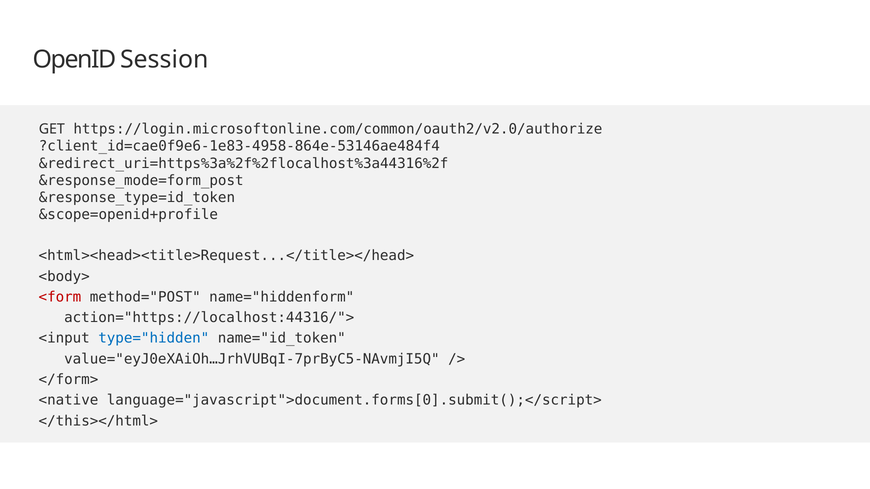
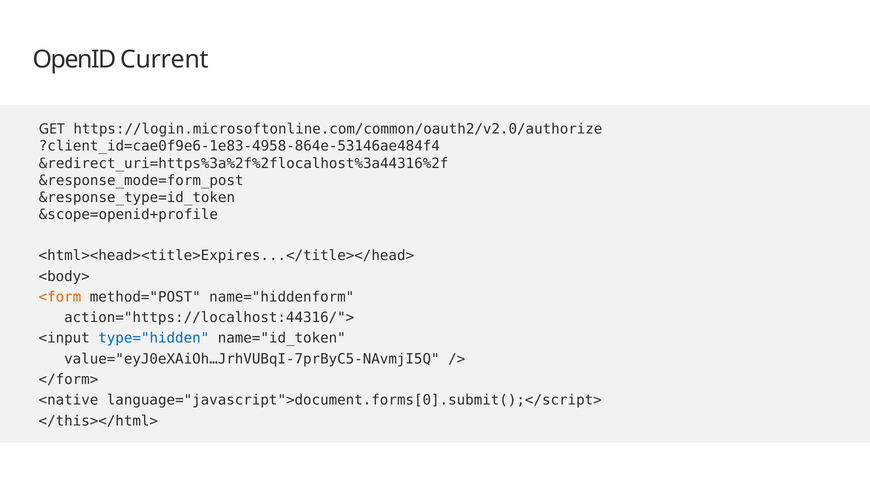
Session: Session -> Current (164, 60)
<html><head><title>Request...</title></head>: <html><head><title>Request...</title></head> -> <html><head><title>Expires...</title></head> (226, 256)
<form colour: red -> orange (60, 297)
